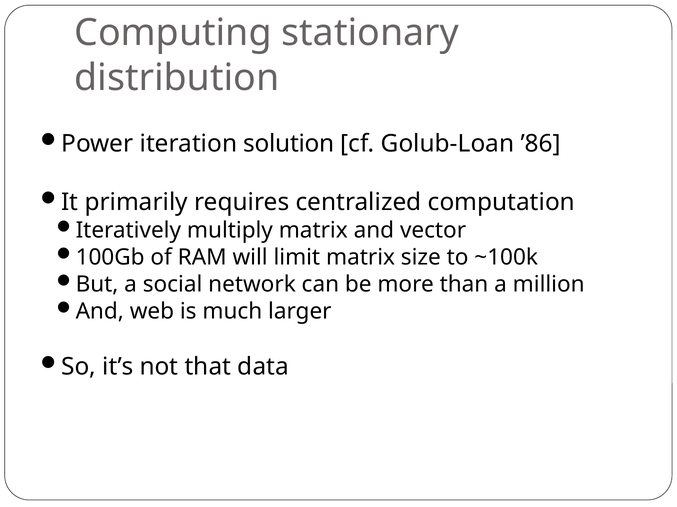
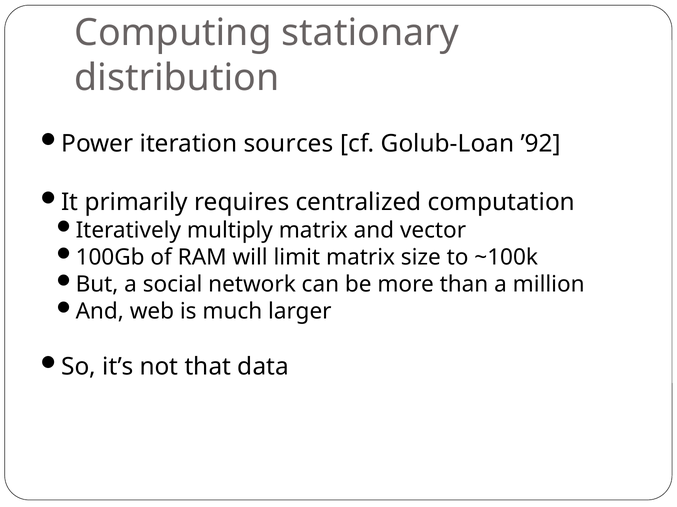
solution: solution -> sources (289, 144)
’86: ’86 -> ’92 (541, 144)
